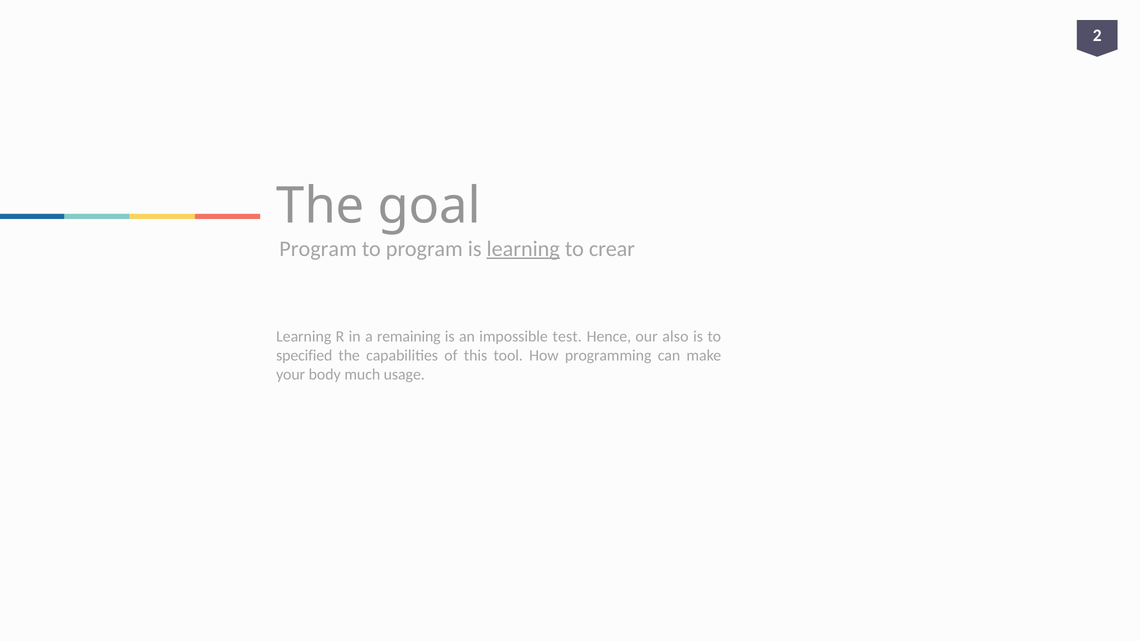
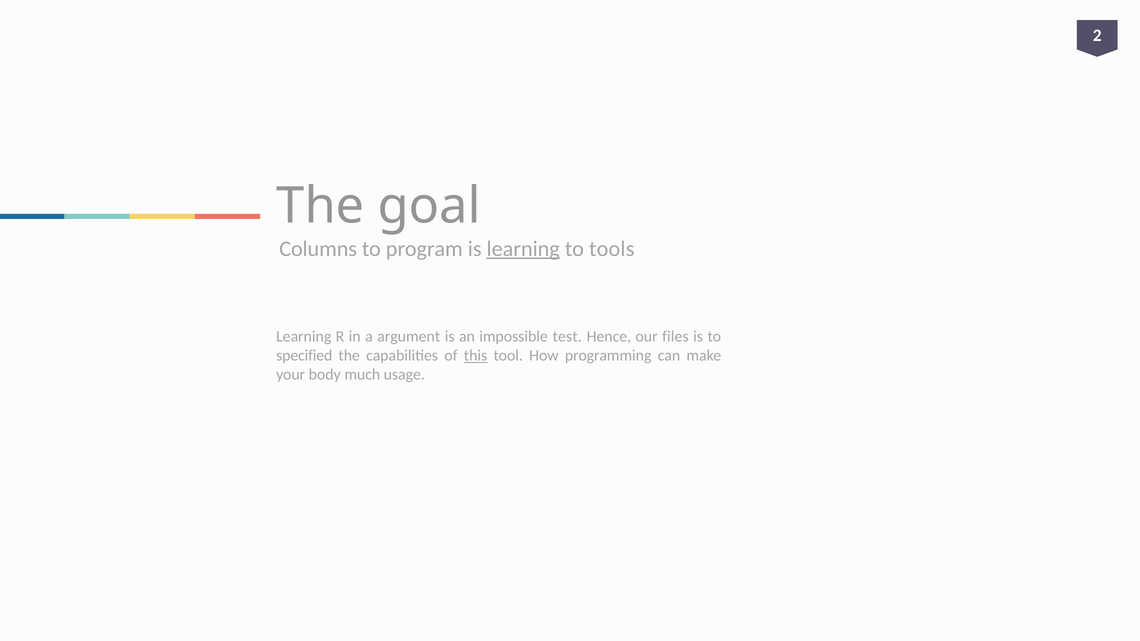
Program: Program -> Columns (318, 249)
crear: crear -> tools (612, 249)
remaining: remaining -> argument (409, 337)
also: also -> files (675, 337)
this underline: none -> present (476, 356)
